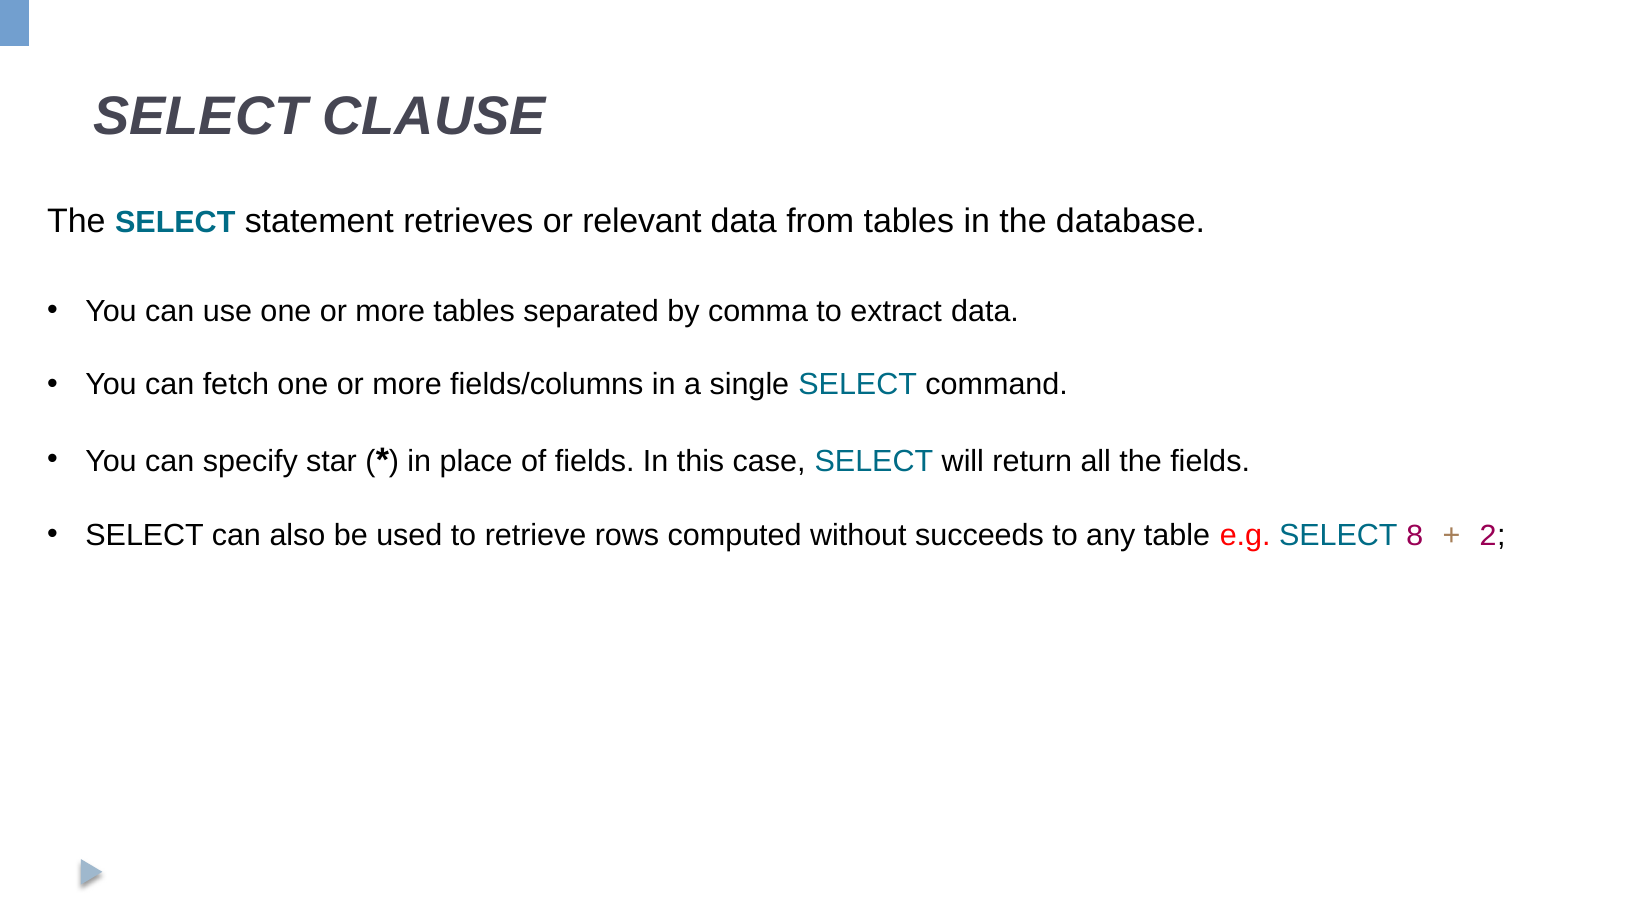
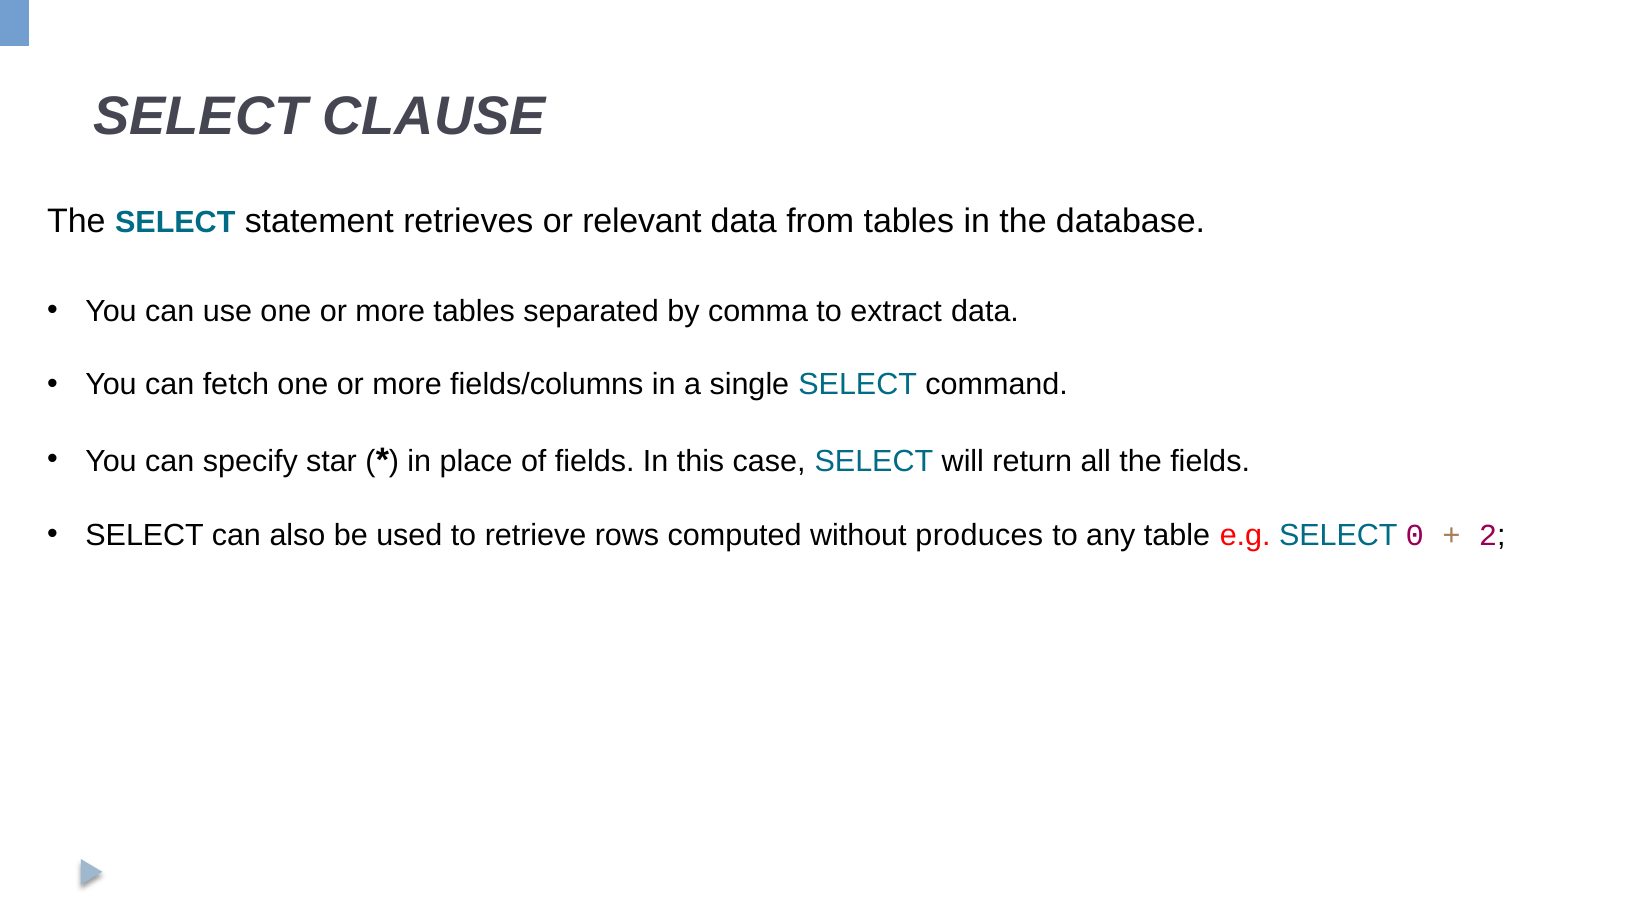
succeeds: succeeds -> produces (979, 535)
8: 8 -> 0 (1415, 535)
